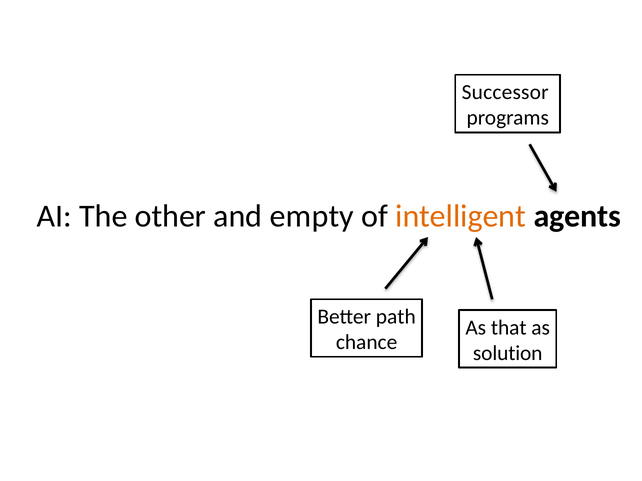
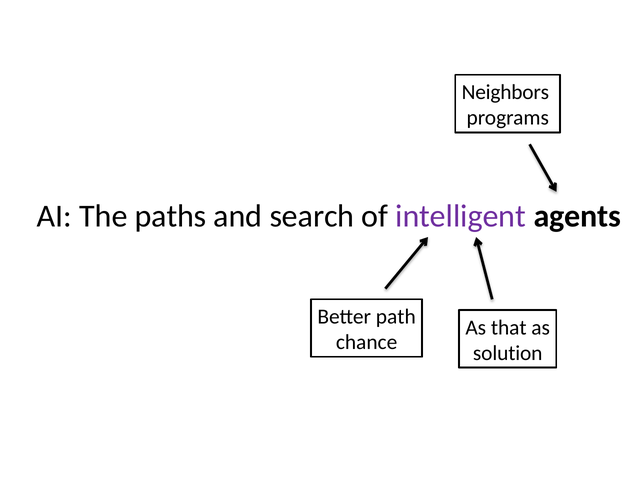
Successor: Successor -> Neighbors (505, 92)
other: other -> paths (171, 217)
empty: empty -> search (312, 217)
intelligent colour: orange -> purple (461, 217)
